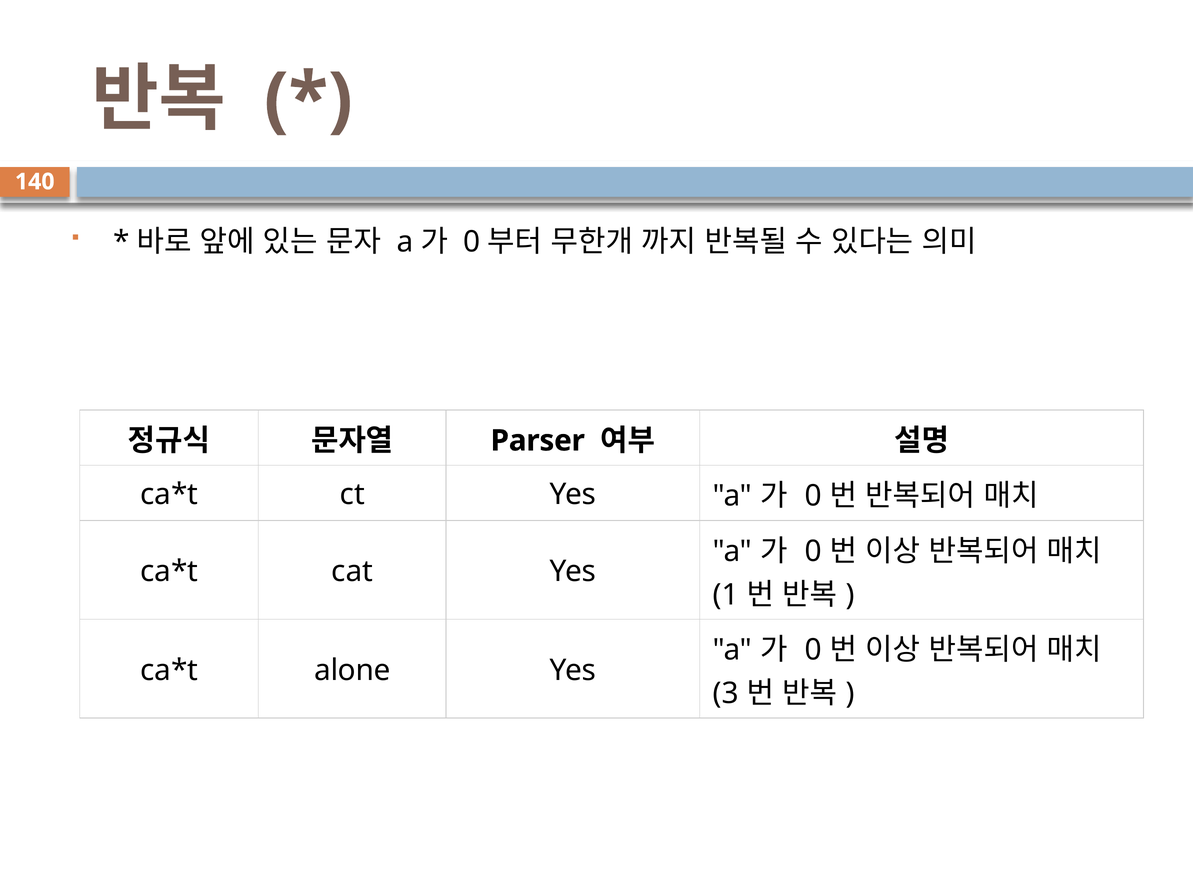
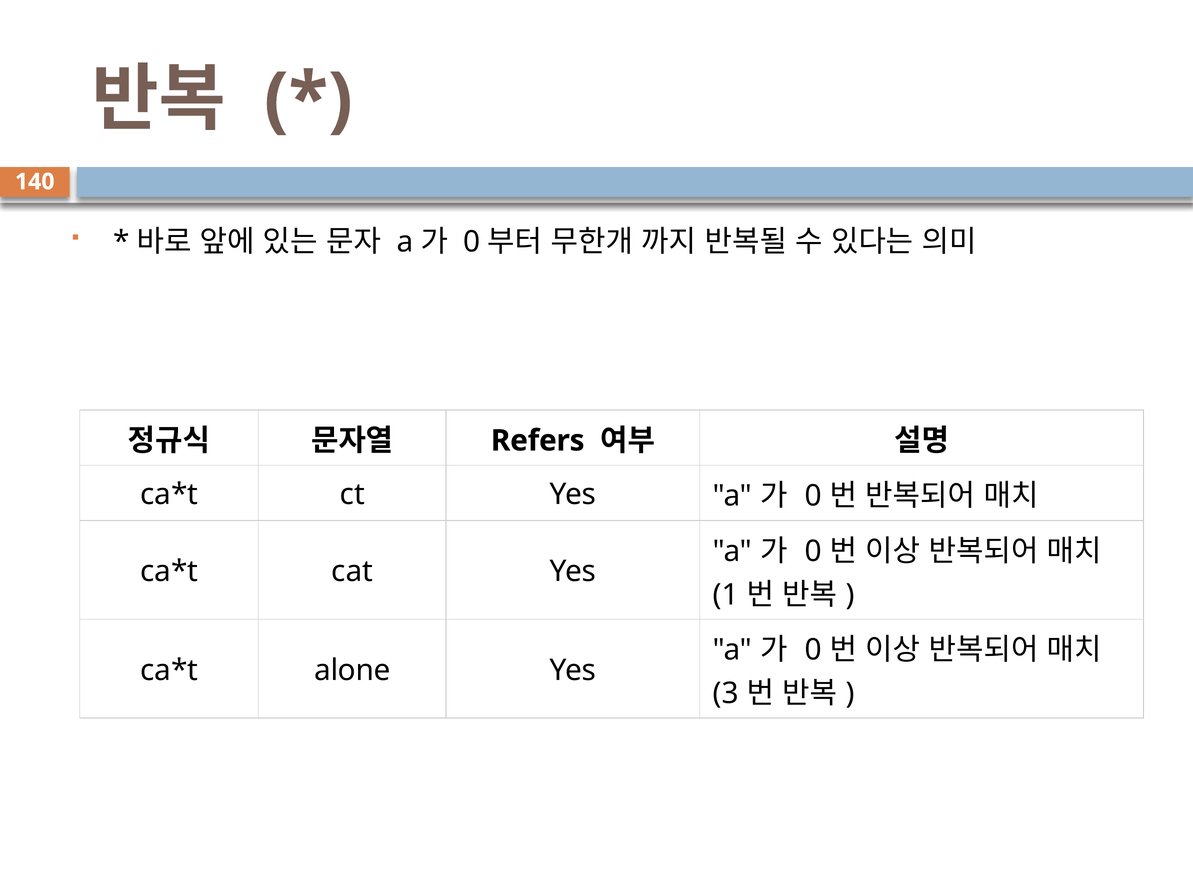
Parser: Parser -> Refers (538, 441)
